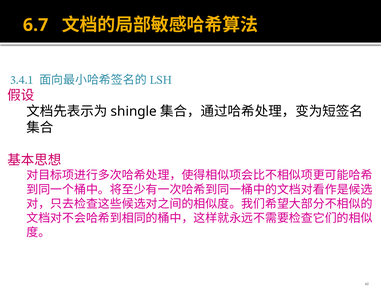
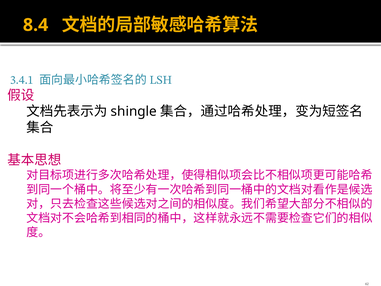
6.7: 6.7 -> 8.4 (36, 25)
